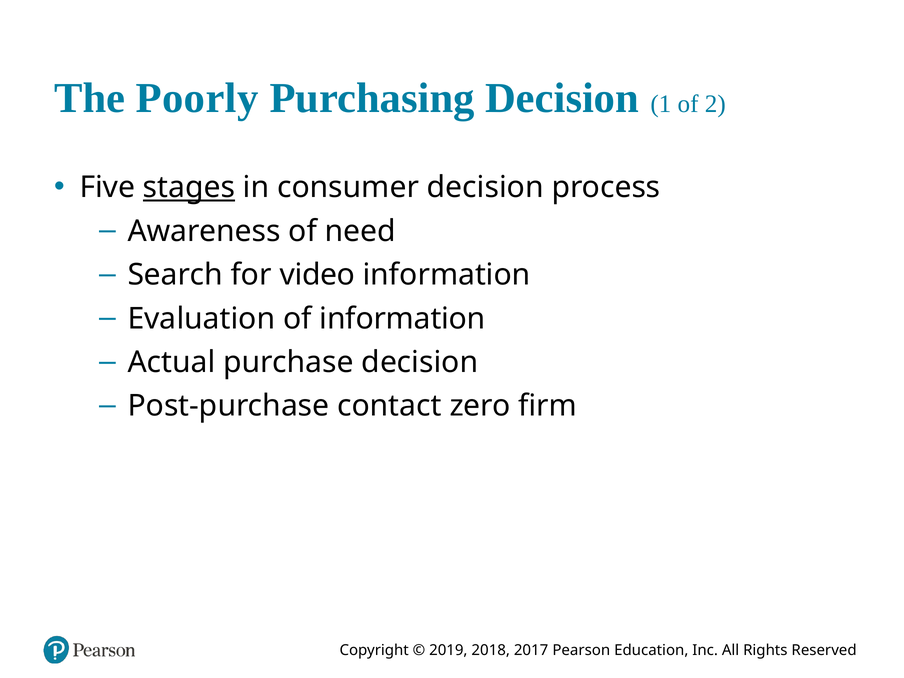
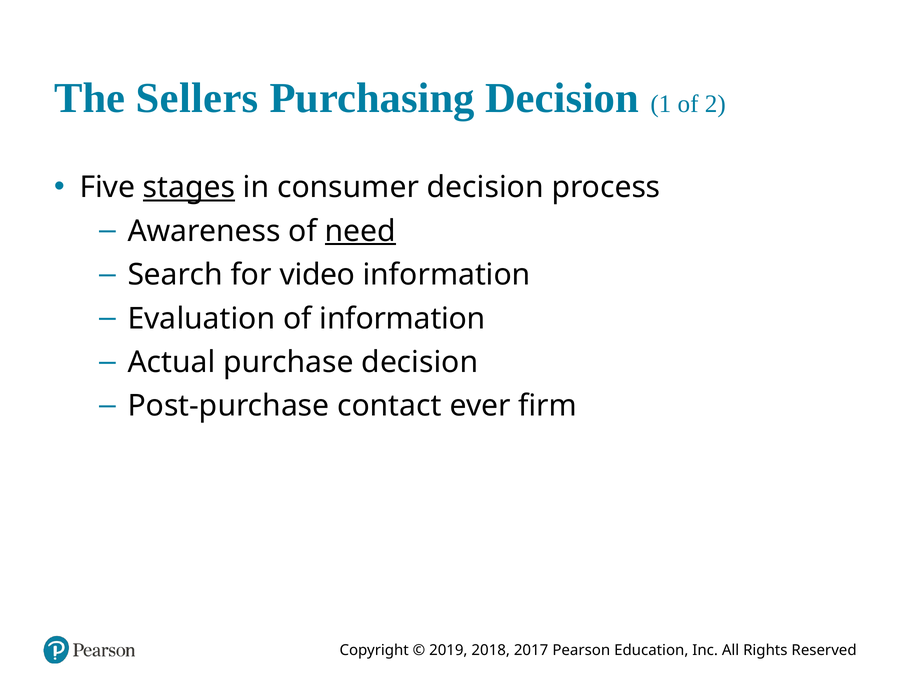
Poorly: Poorly -> Sellers (197, 98)
need underline: none -> present (360, 231)
zero: zero -> ever (480, 406)
